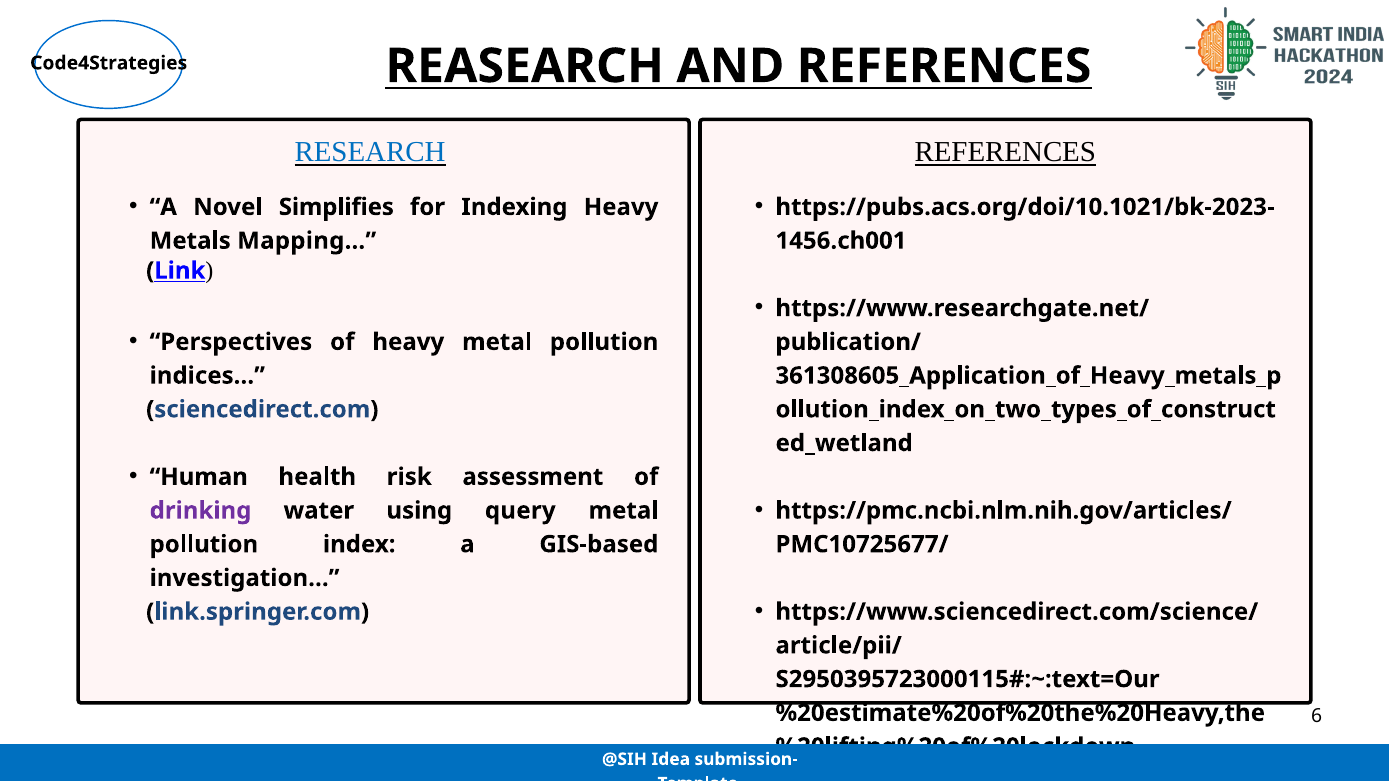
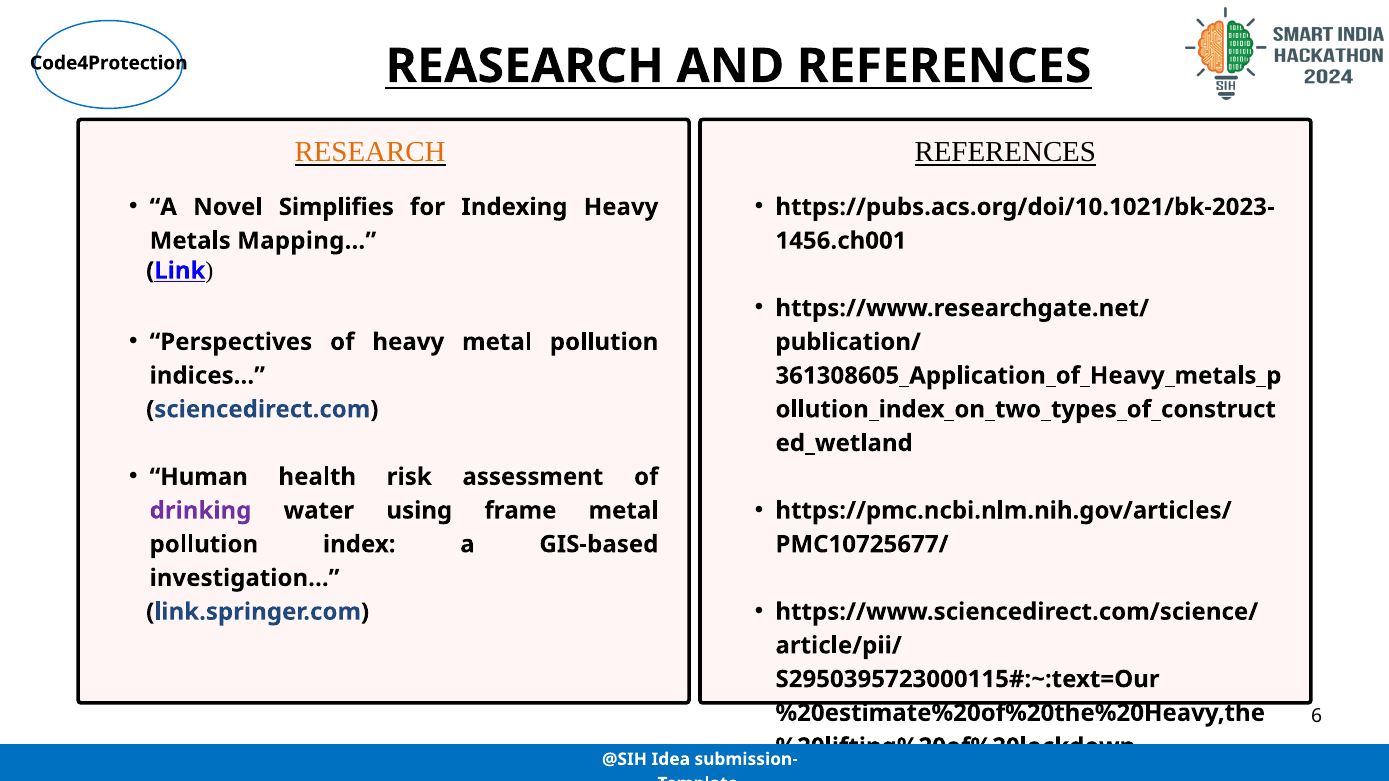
Code4Strategies: Code4Strategies -> Code4Protection (109, 63)
RESEARCH colour: blue -> orange (370, 152)
query: query -> frame (520, 511)
